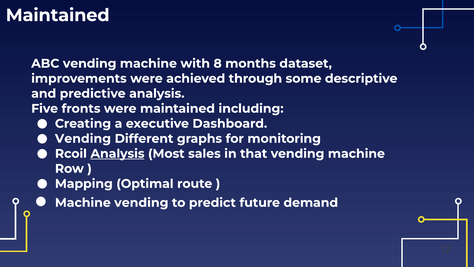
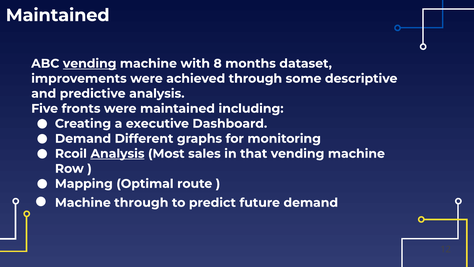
vending underline: none -> present (90, 63)
Vending: Vending -> Demand (83, 138)
Machine vending: vending -> through (141, 202)
